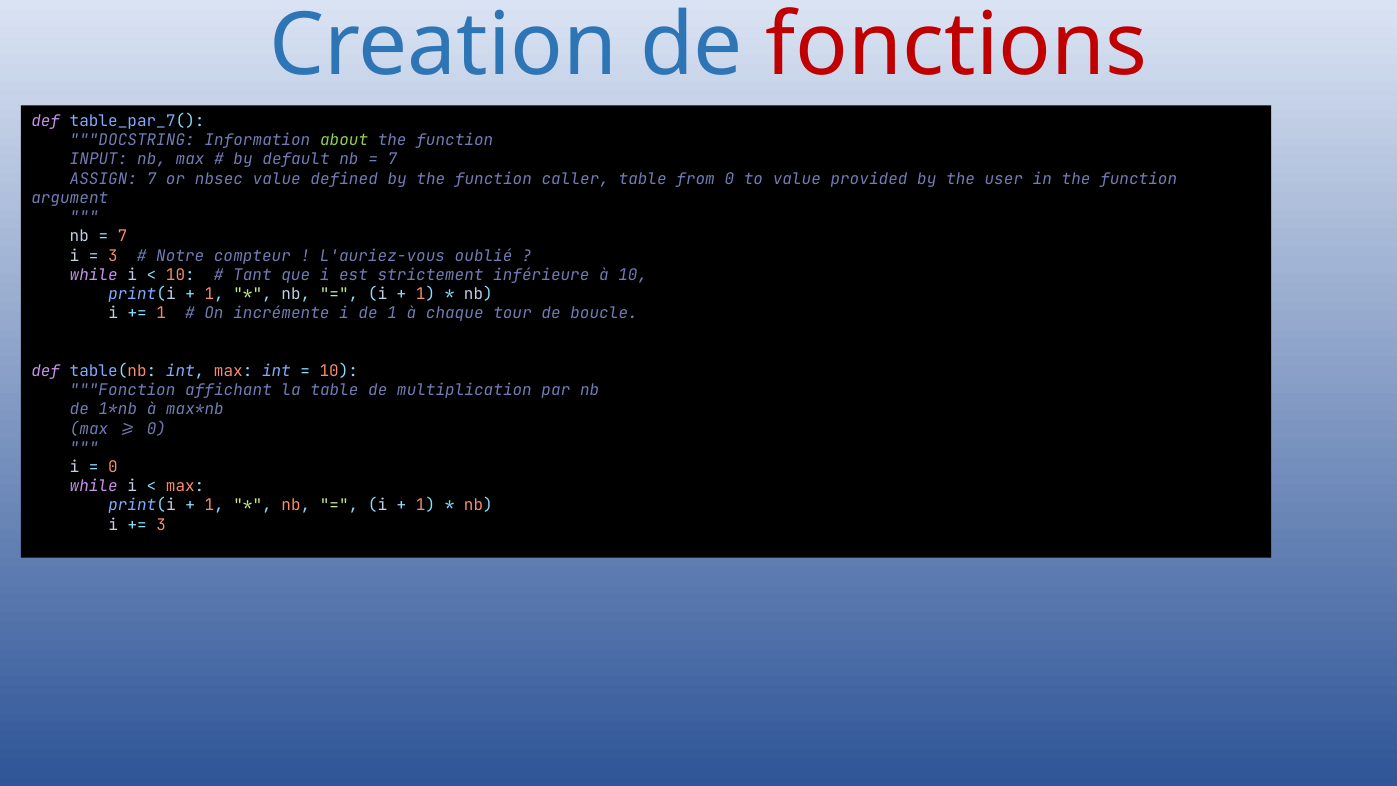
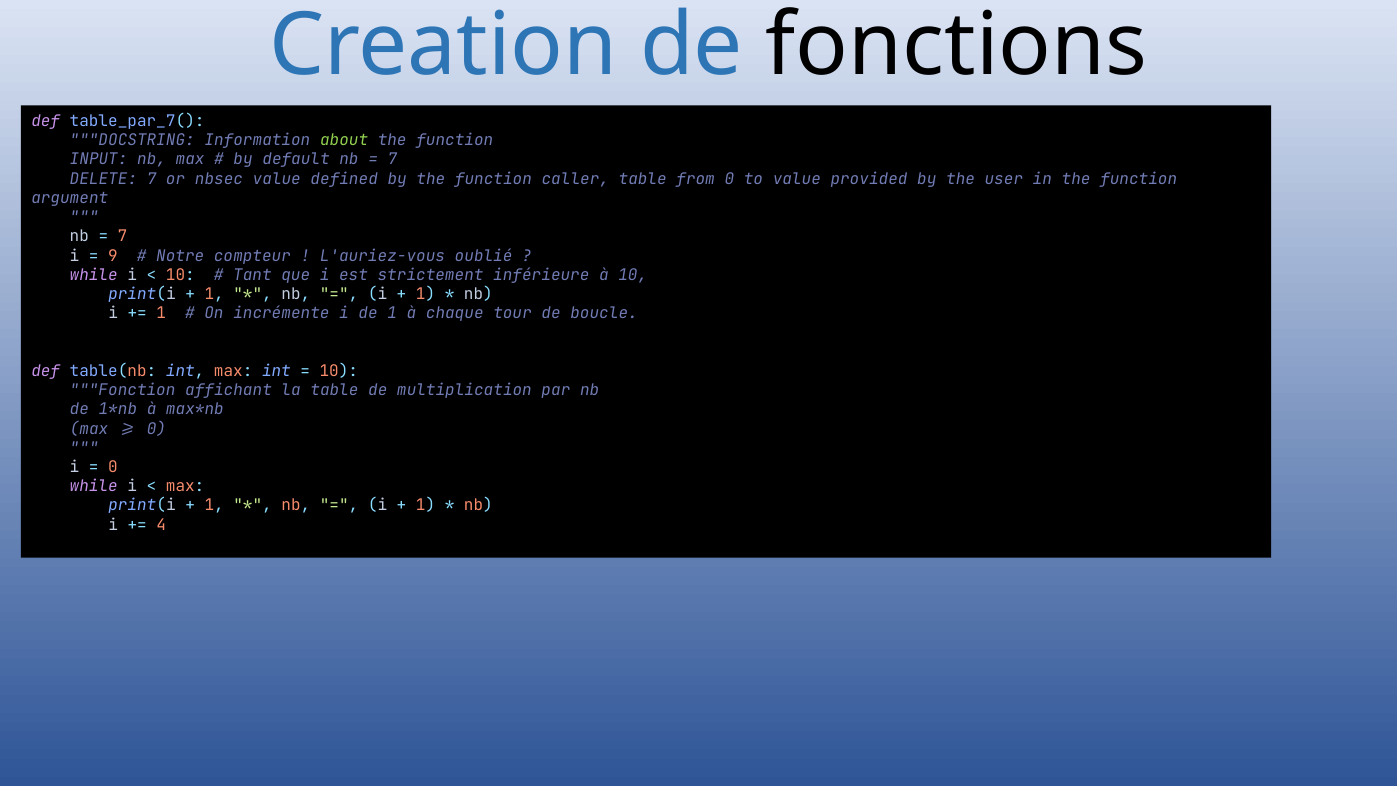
fonctions colour: red -> black (957, 46)
ASSIGN: ASSIGN -> DELETE (103, 179)
3: 3 -> 9 (113, 256)
3: 3 -> 4 (161, 525)
